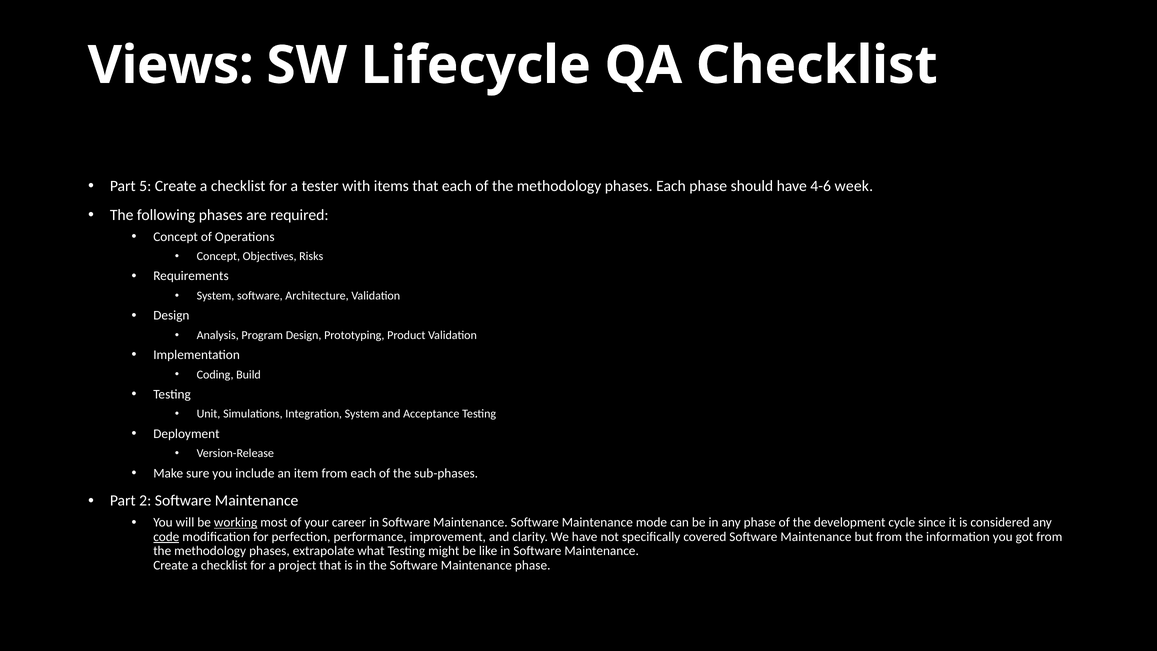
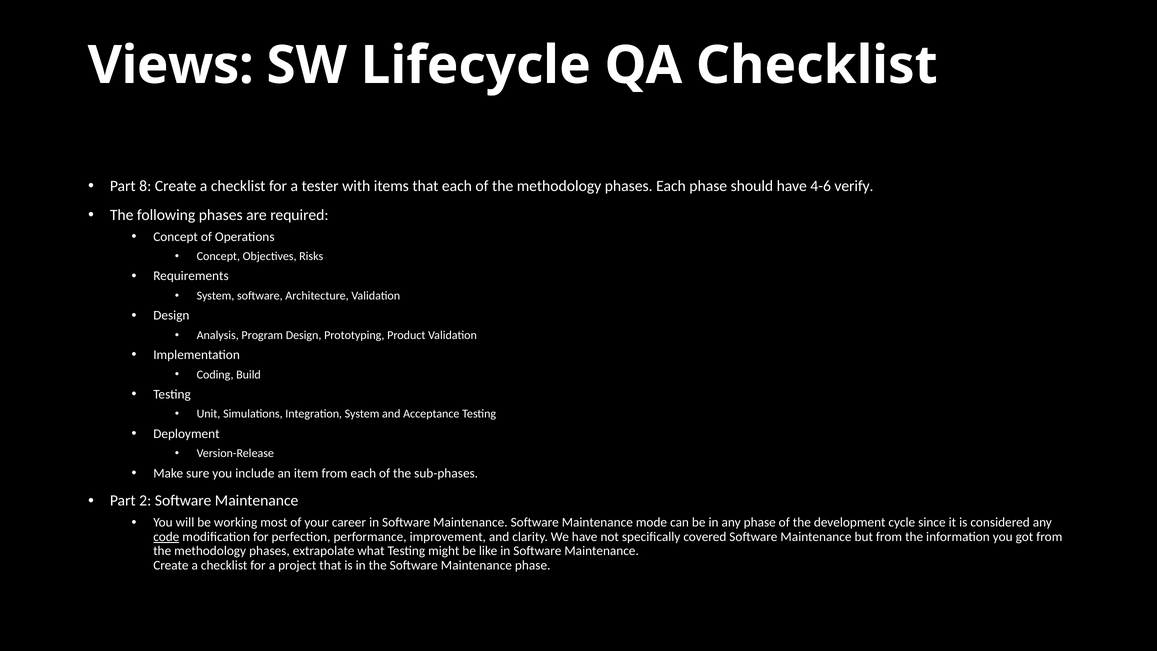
5: 5 -> 8 (145, 186)
week: week -> verify (854, 186)
working underline: present -> none (236, 522)
